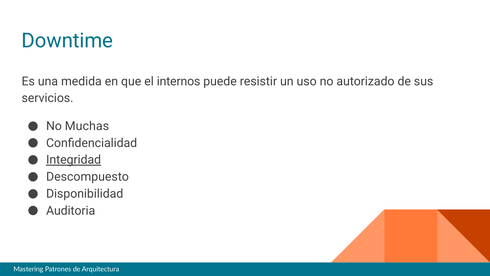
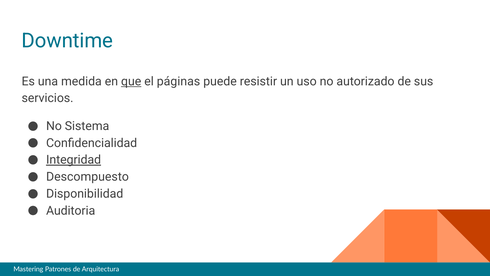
que underline: none -> present (131, 81)
internos: internos -> páginas (178, 81)
Muchas: Muchas -> Sistema (87, 126)
